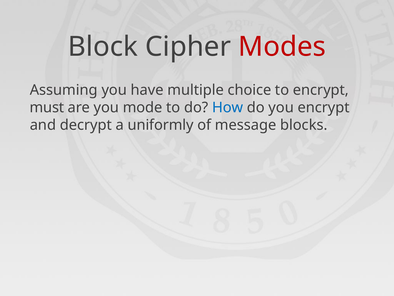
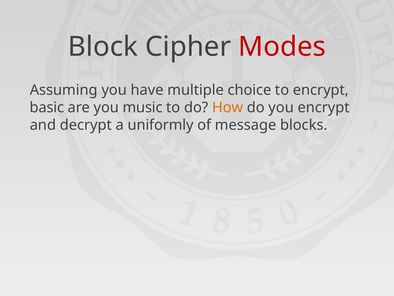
must: must -> basic (47, 107)
mode: mode -> music (143, 107)
How colour: blue -> orange (228, 107)
